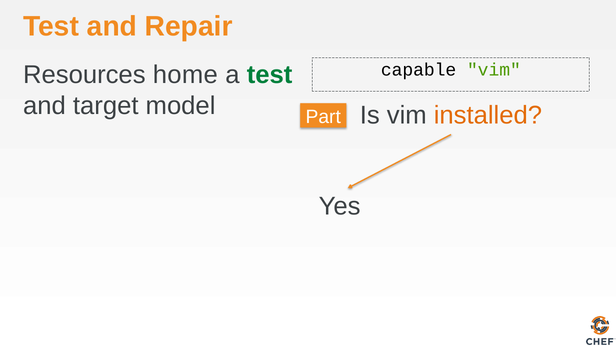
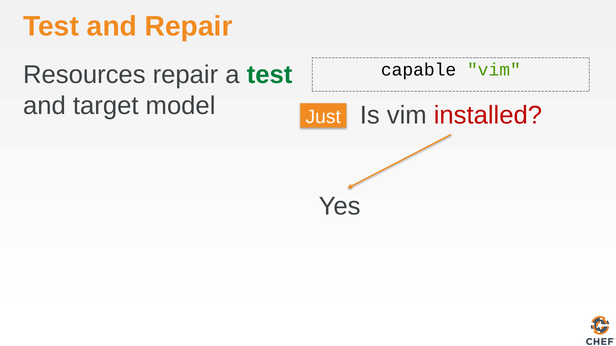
Resources home: home -> repair (185, 75)
installed colour: orange -> red (488, 115)
Part: Part -> Just (323, 117)
